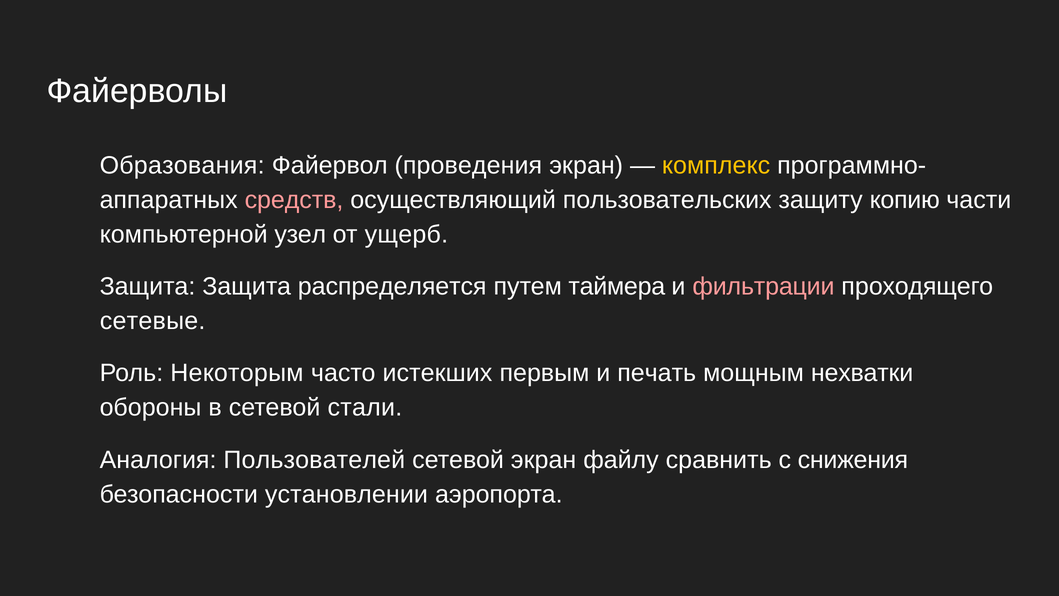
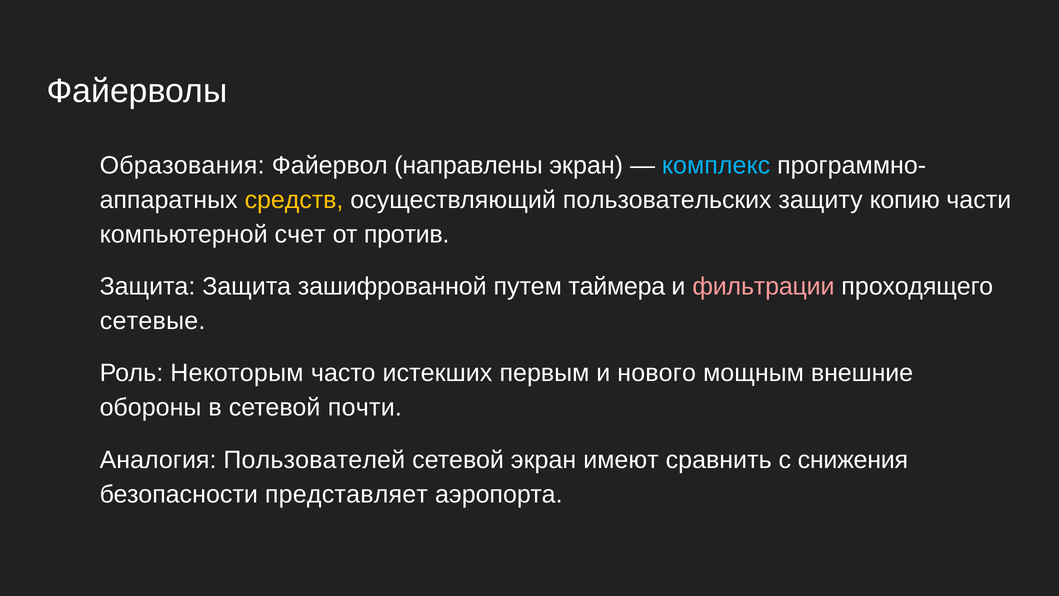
проведения: проведения -> направлены (469, 165)
комплекс colour: yellow -> light blue (716, 165)
средств colour: pink -> yellow (294, 200)
узел: узел -> счет (300, 234)
ущерб: ущерб -> против (407, 234)
распределяется: распределяется -> зашифрованной (392, 286)
печать: печать -> нового (657, 373)
нехватки: нехватки -> внешние (862, 373)
стали: стали -> почти (365, 407)
файлу: файлу -> имеют (621, 460)
установлении: установлении -> представляет (346, 494)
